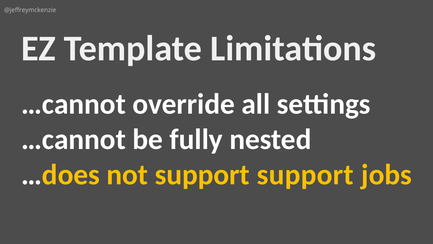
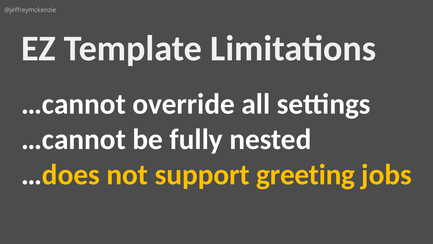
support support: support -> greeting (306, 174)
